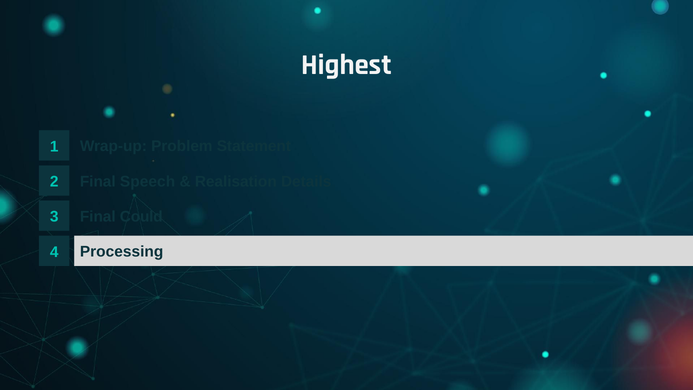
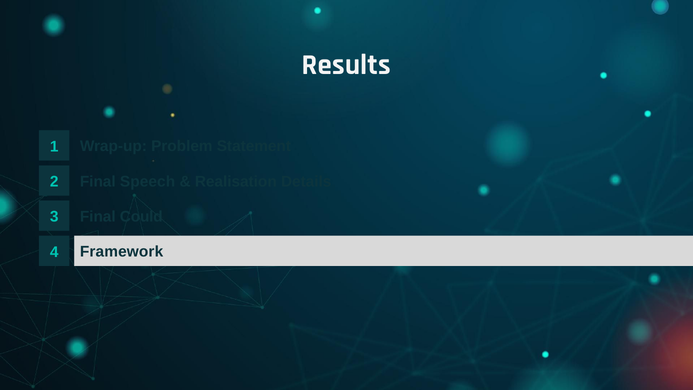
Highest: Highest -> Results (346, 65)
Processing: Processing -> Framework (122, 252)
